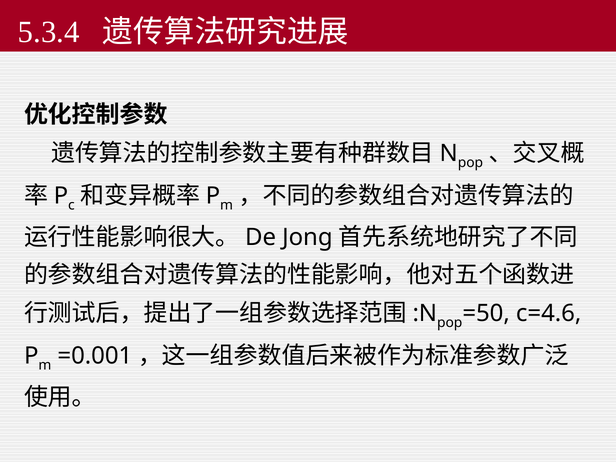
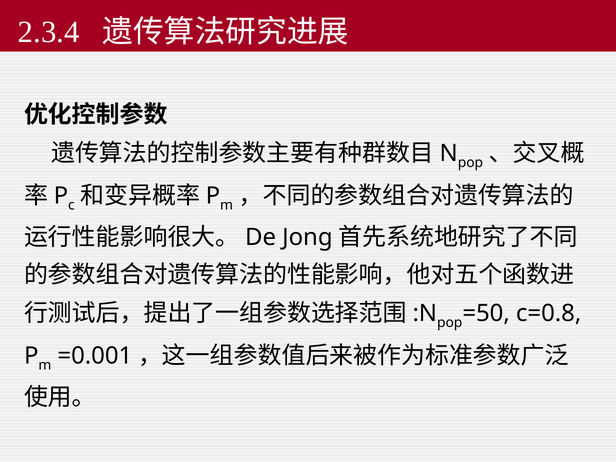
5.3.4: 5.3.4 -> 2.3.4 (49, 32)
c=4.6: c=4.6 -> c=0.8 (549, 313)
